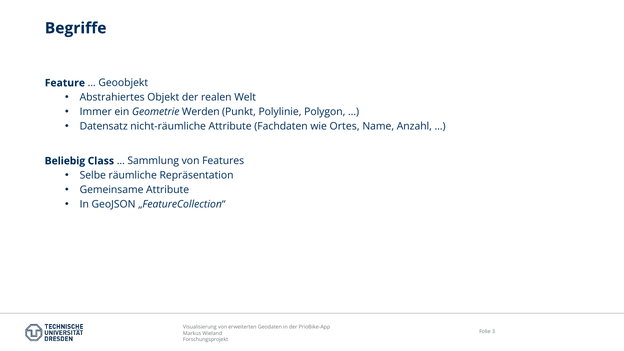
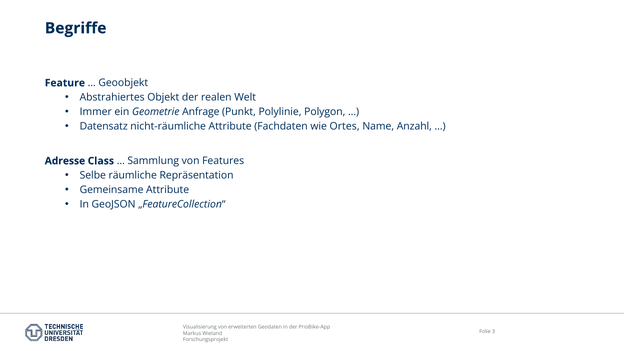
Werden: Werden -> Anfrage (201, 112)
Beliebig: Beliebig -> Adresse (65, 161)
